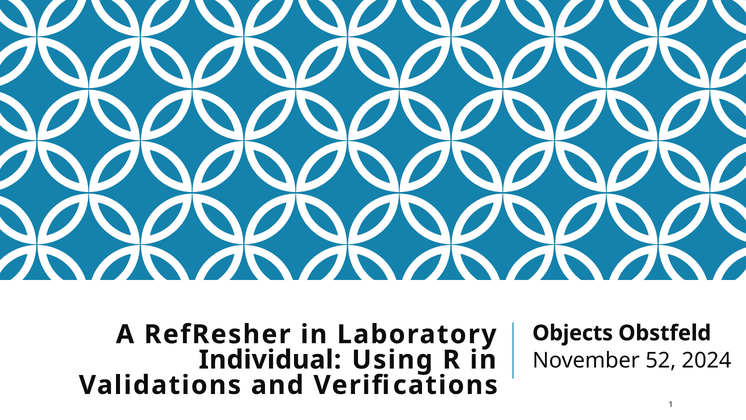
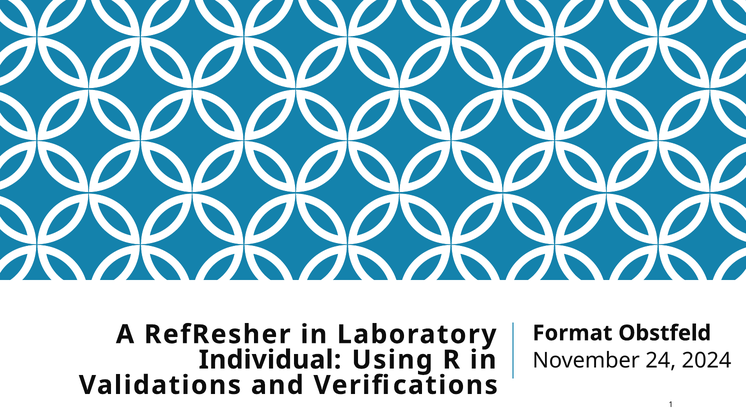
Objects: Objects -> Format (572, 333)
52: 52 -> 24 (661, 360)
